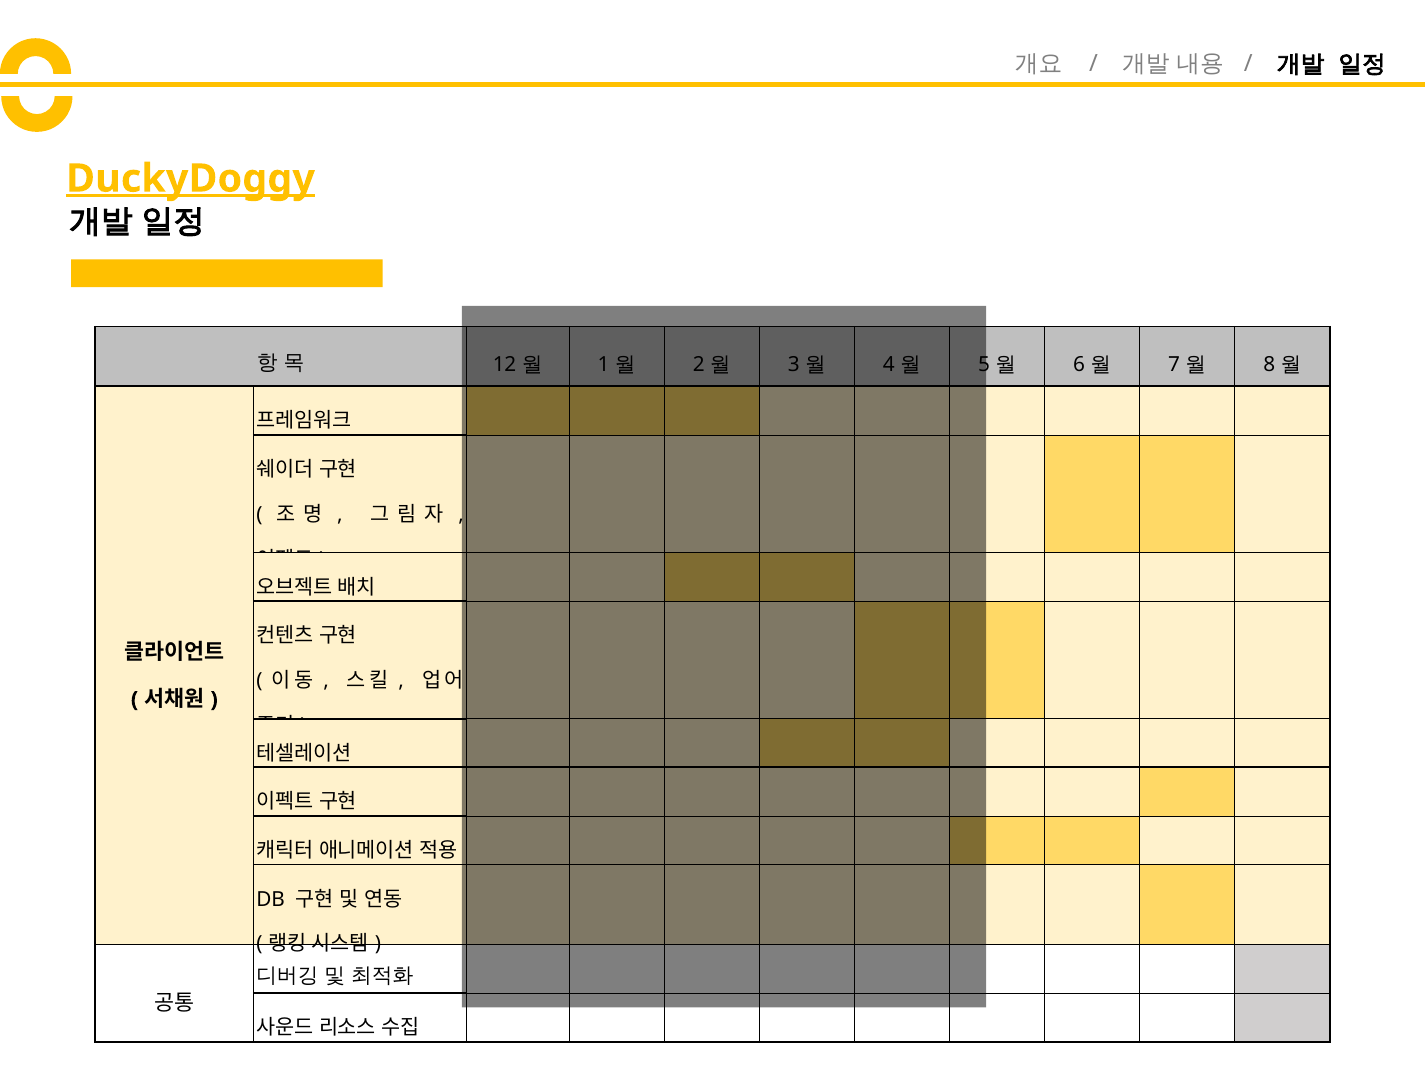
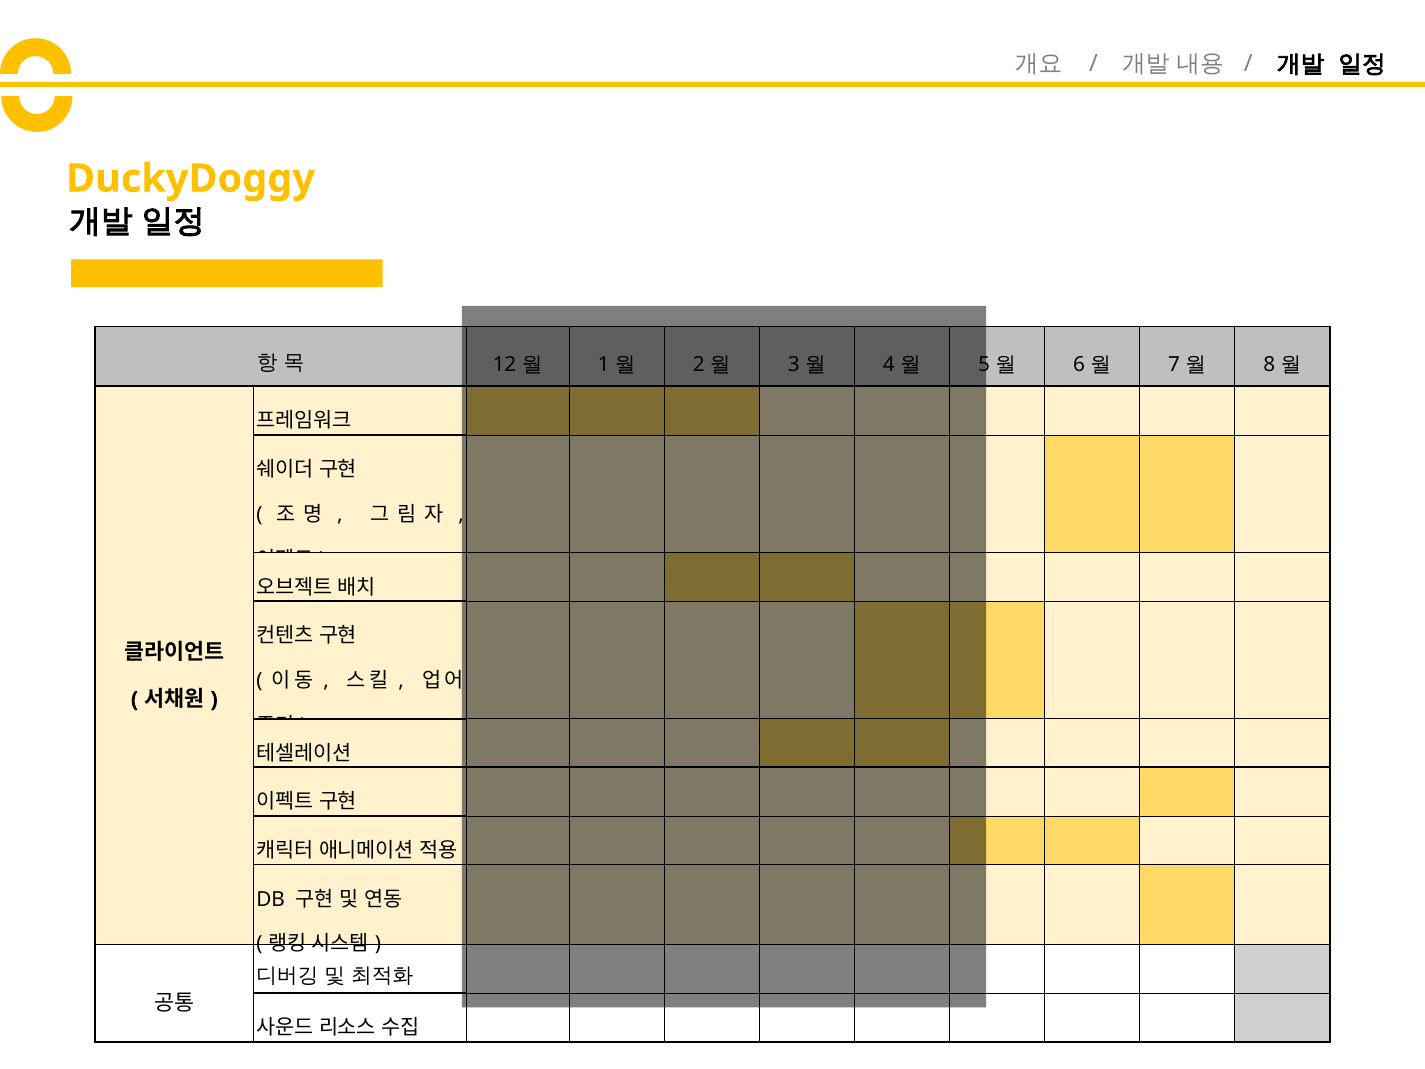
DuckyDoggy underline: present -> none (190, 179)
